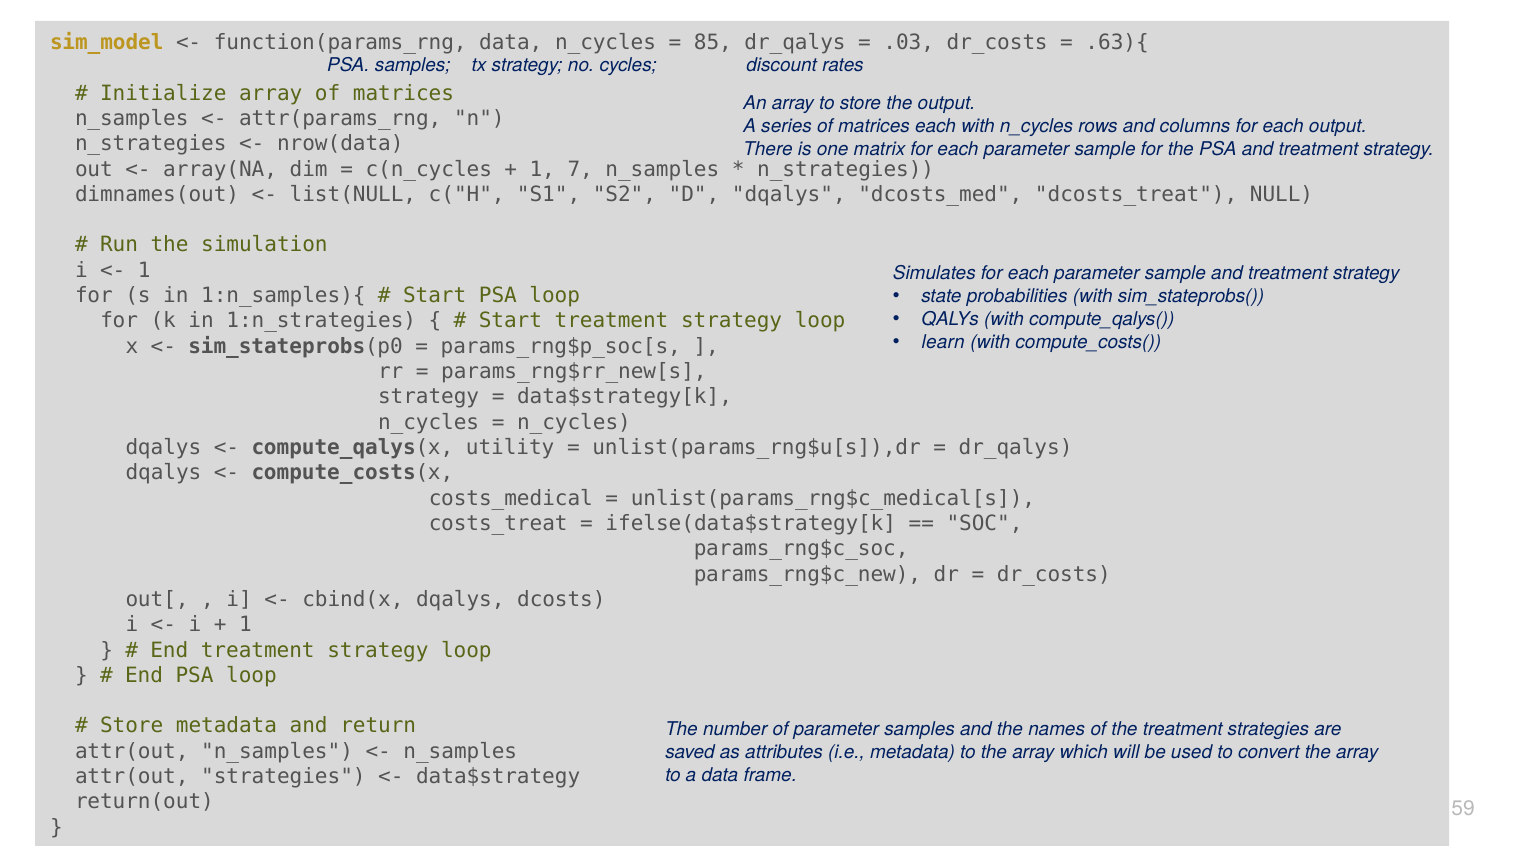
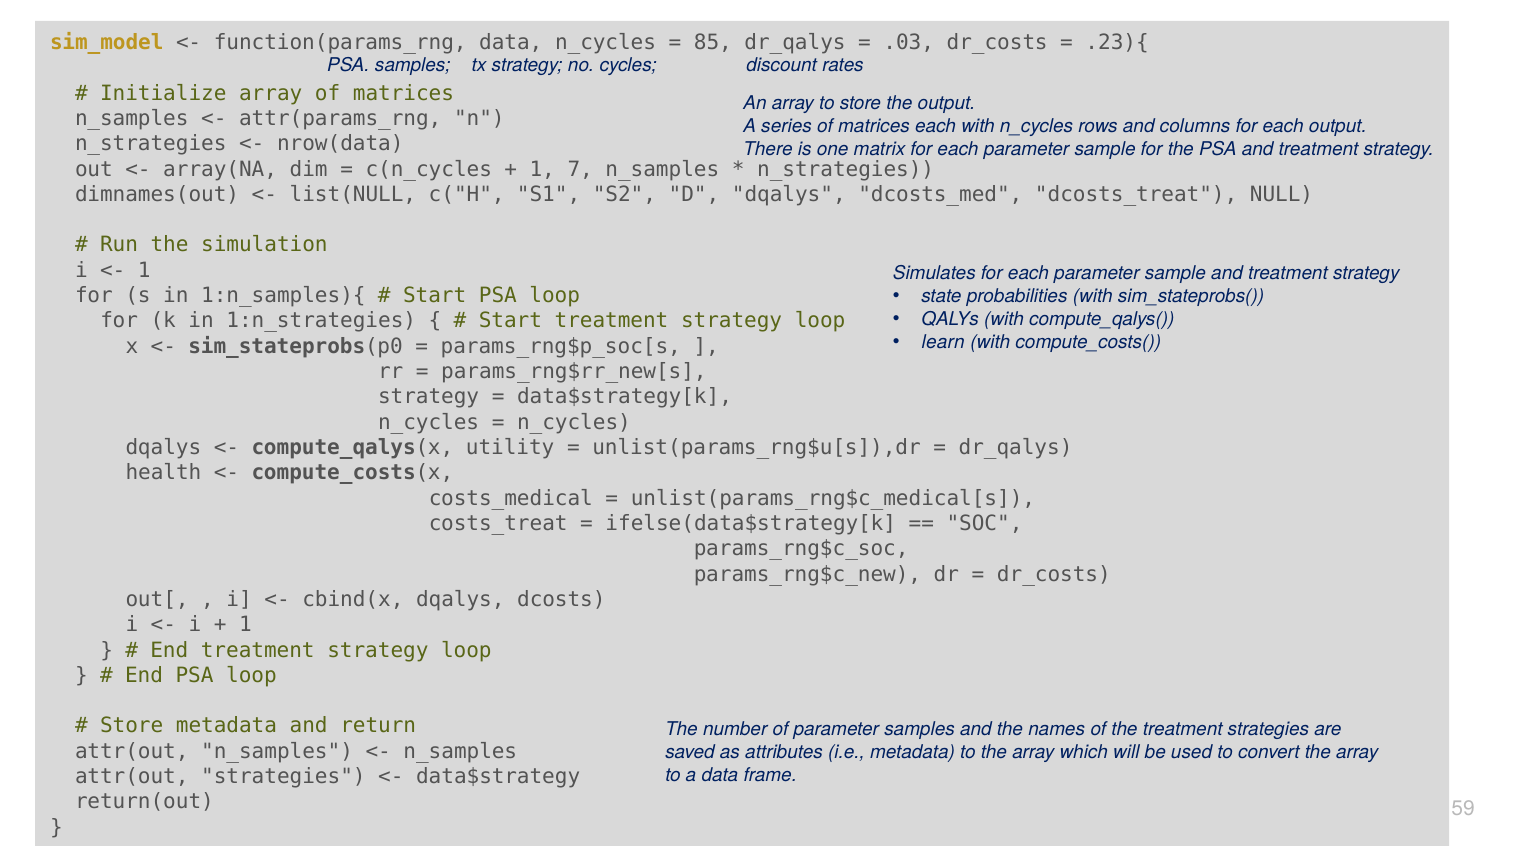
.63){: .63){ -> .23){ (1117, 43)
dqalys: dqalys -> health (163, 473)
